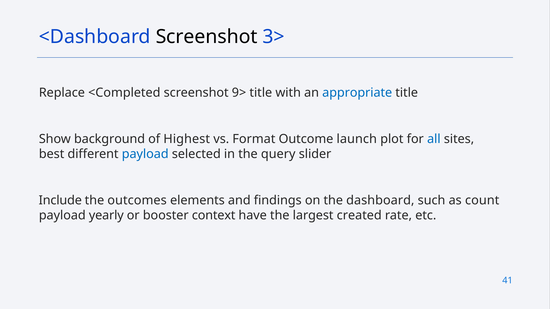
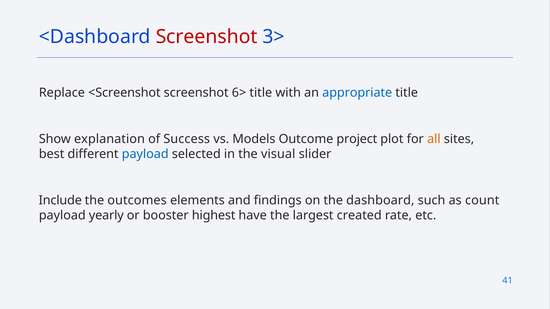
Screenshot colour: black -> red (207, 37)
<Completed: <Completed -> <Screenshot (124, 93)
9>: 9> -> 6> (239, 93)
background: background -> explanation (109, 139)
Highest: Highest -> Success (187, 139)
Format: Format -> Models (254, 139)
launch: launch -> project (357, 139)
all colour: blue -> orange (434, 139)
query: query -> visual (278, 154)
context: context -> highest (214, 216)
